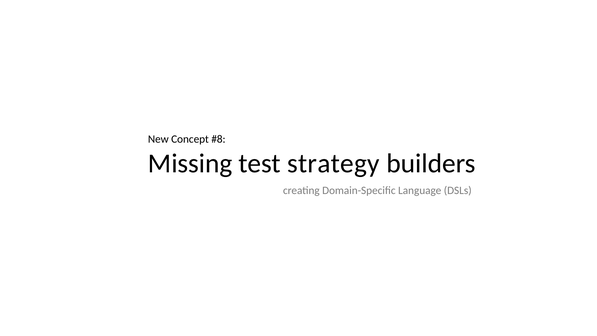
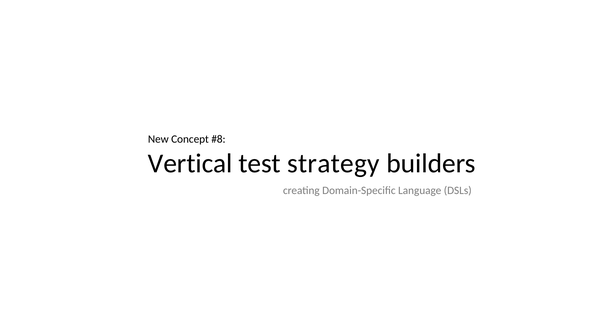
Missing: Missing -> Vertical (190, 163)
